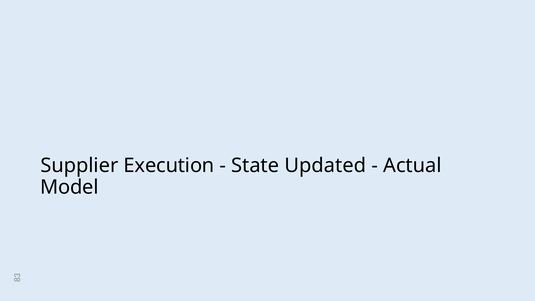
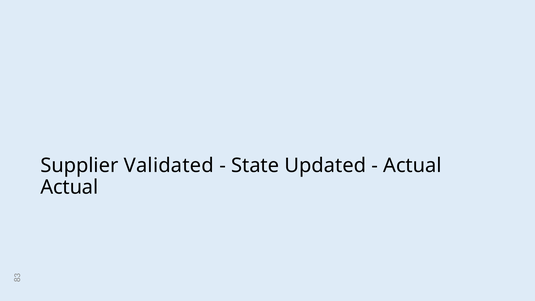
Execution: Execution -> Validated (169, 166)
Model: Model -> Actual (69, 187)
